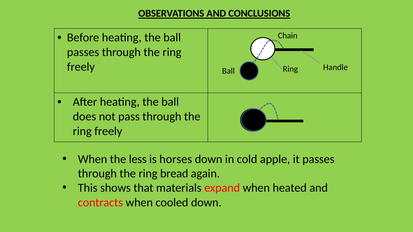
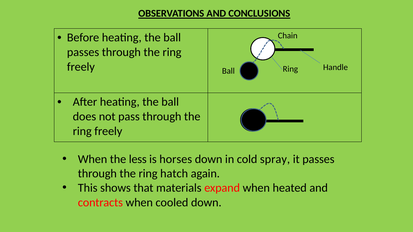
apple: apple -> spray (275, 159)
bread: bread -> hatch (174, 174)
